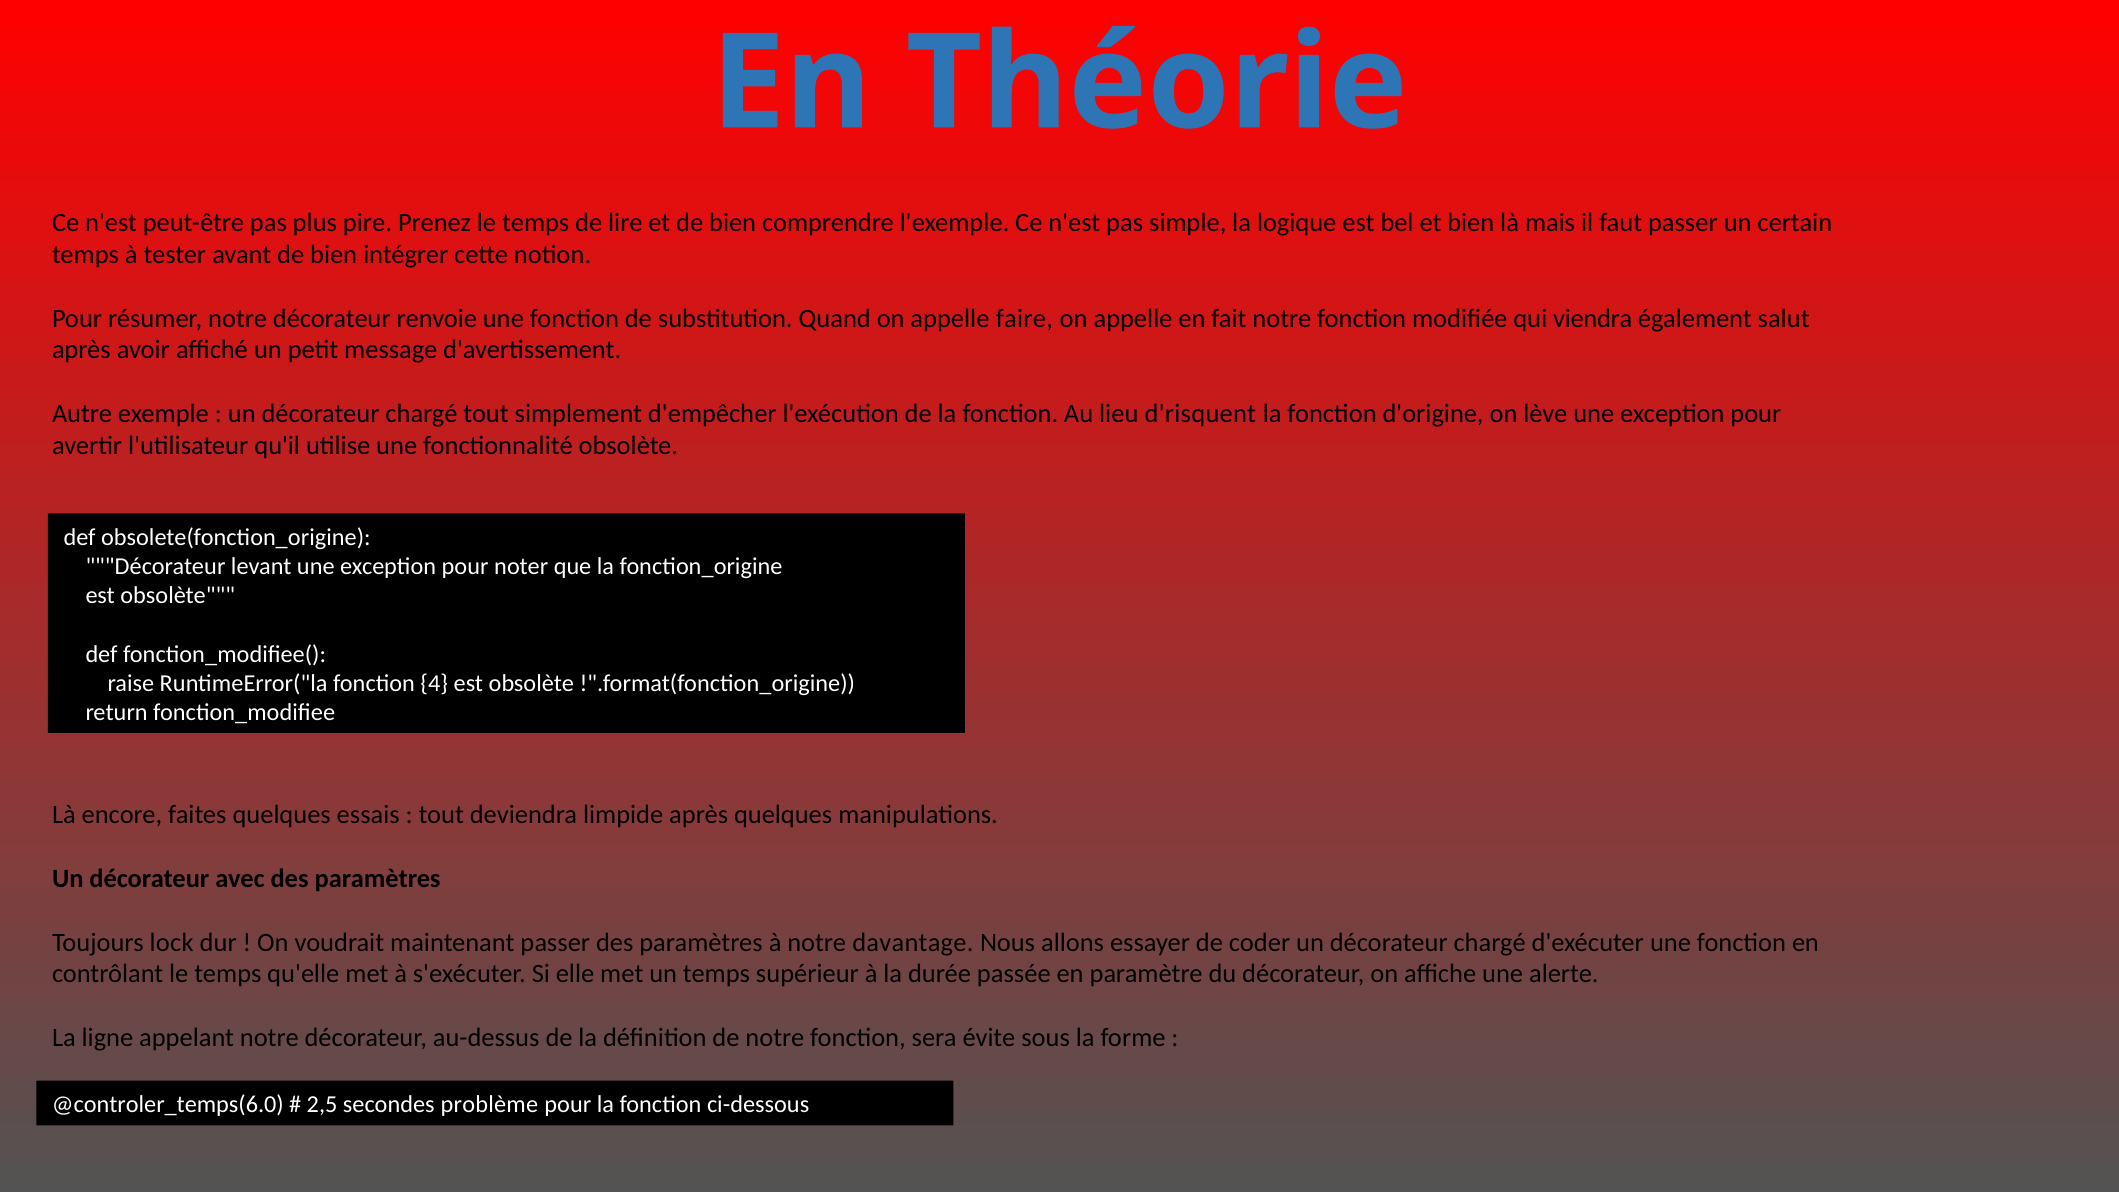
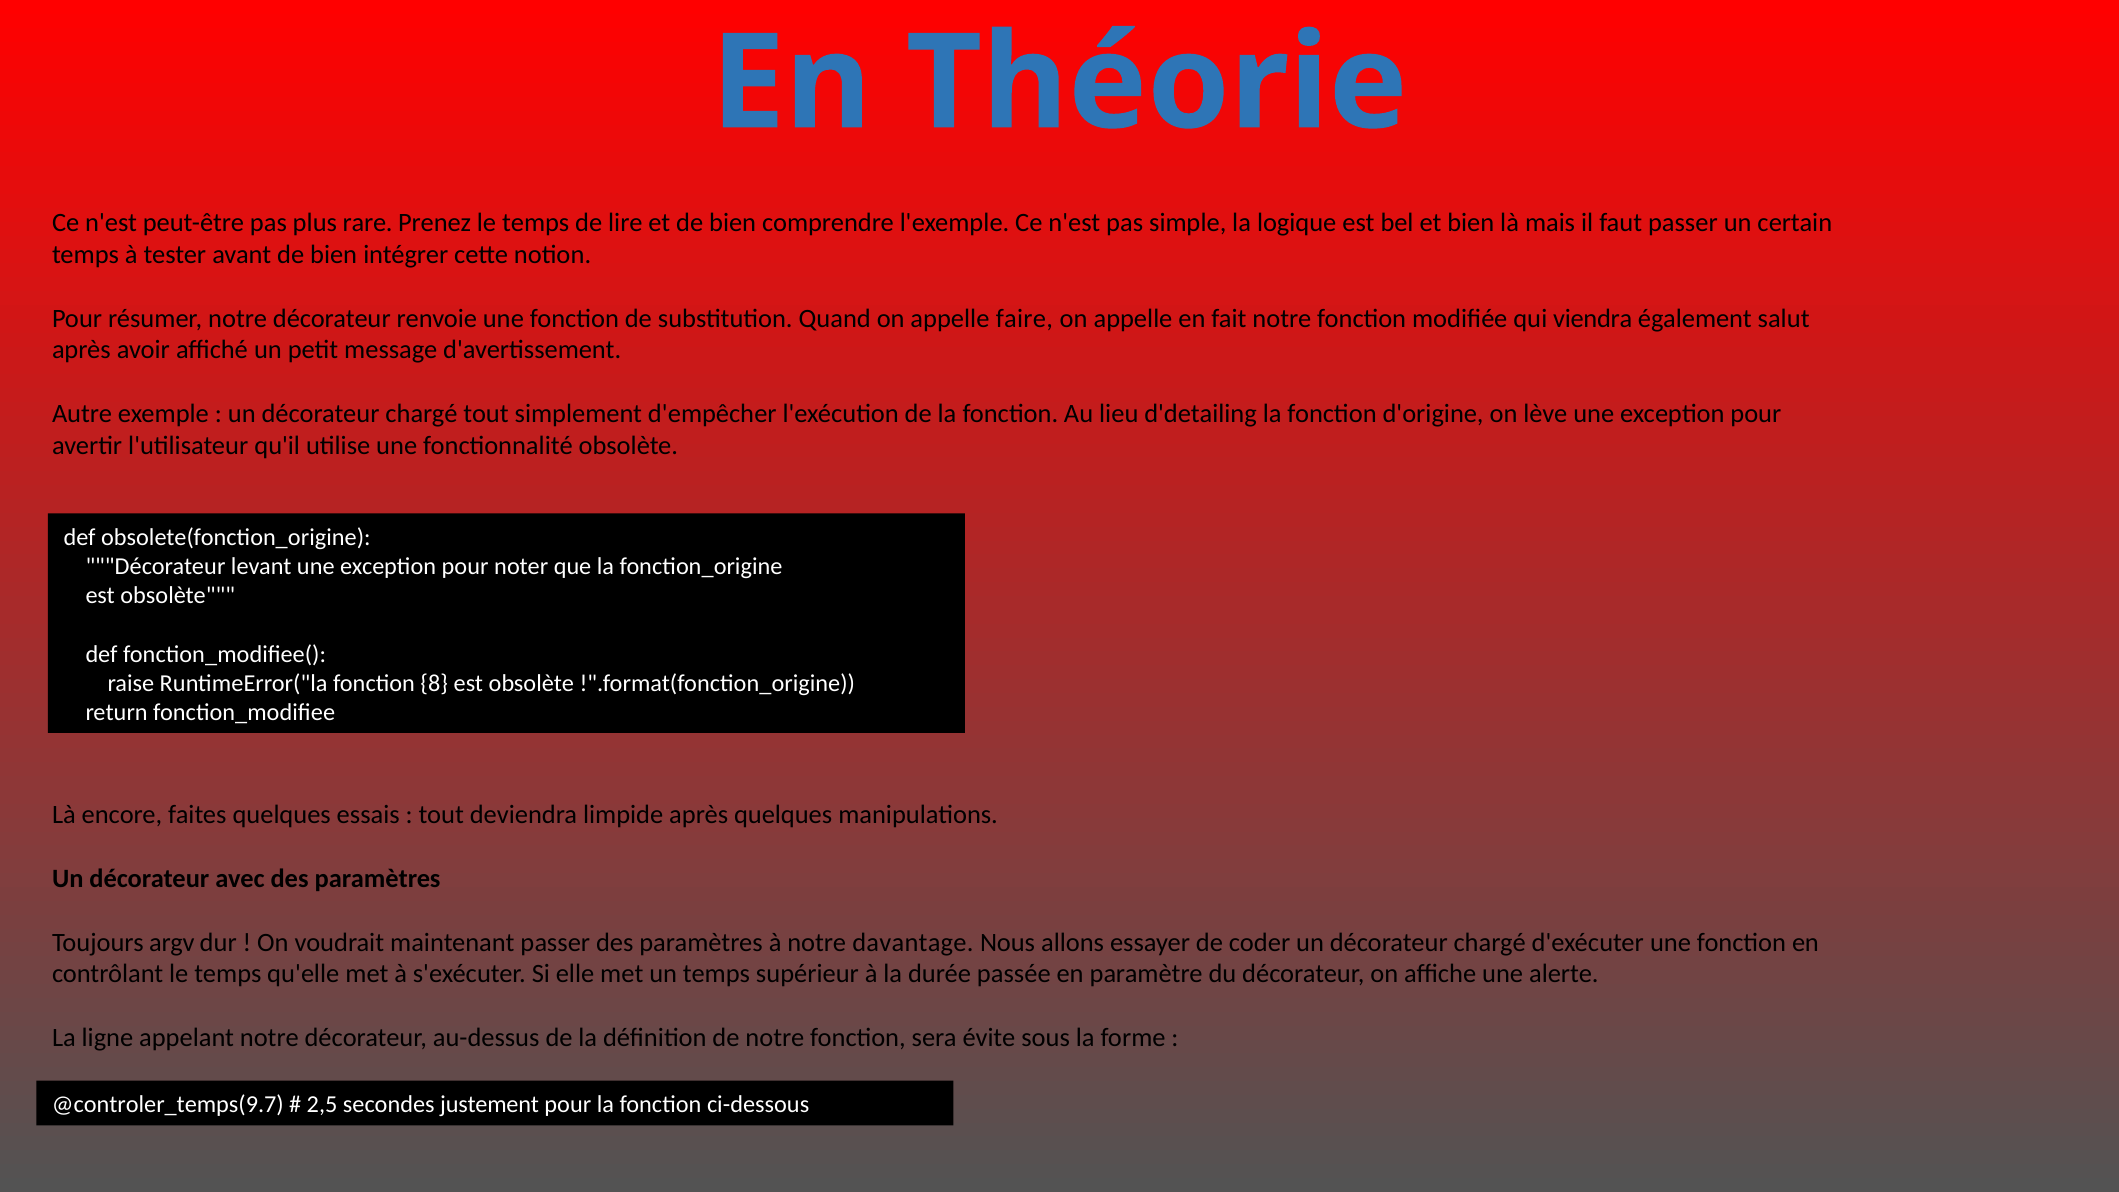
pire: pire -> rare (368, 223)
d'risquent: d'risquent -> d'detailing (1201, 414)
4: 4 -> 8 (434, 683)
lock: lock -> argv (172, 942)
@controler_temps(6.0: @controler_temps(6.0 -> @controler_temps(9.7 (168, 1105)
problème: problème -> justement (490, 1105)
